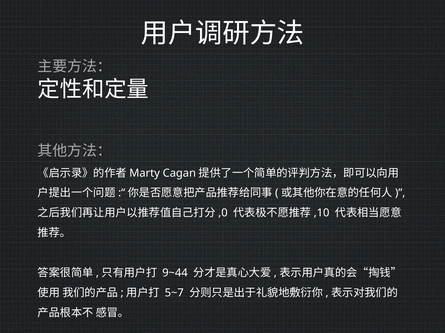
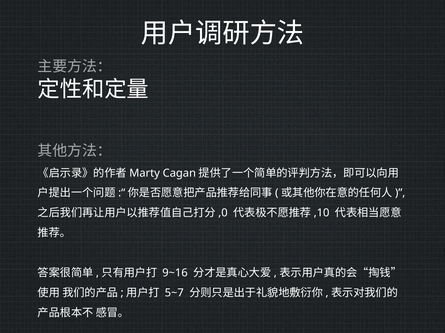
9~44: 9~44 -> 9~16 (175, 274)
